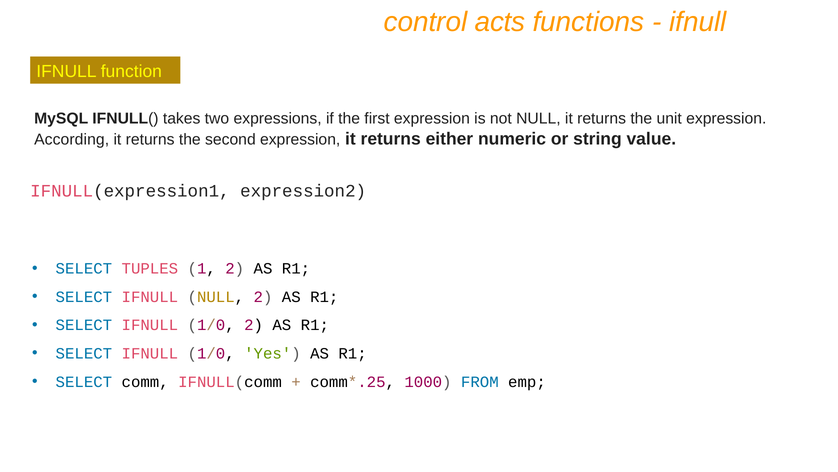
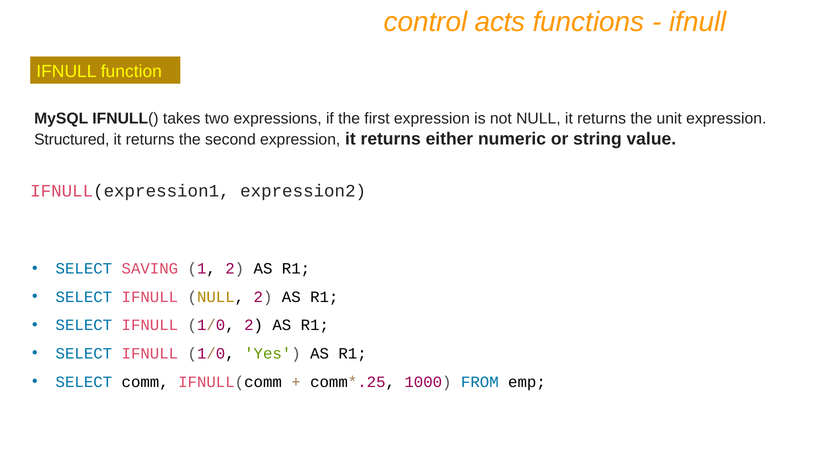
According: According -> Structured (72, 139)
TUPLES: TUPLES -> SAVING (150, 268)
